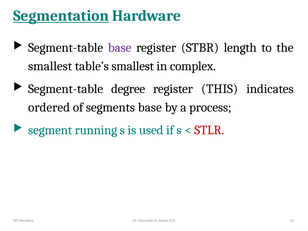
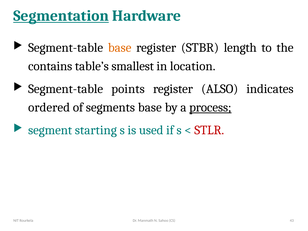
base colour: purple -> orange (120, 48)
smallest: smallest -> contains (50, 66)
complex: complex -> location (193, 66)
degree: degree -> points (128, 89)
THIS: THIS -> ALSO (220, 89)
process underline: none -> present (210, 107)
running: running -> starting (96, 130)
